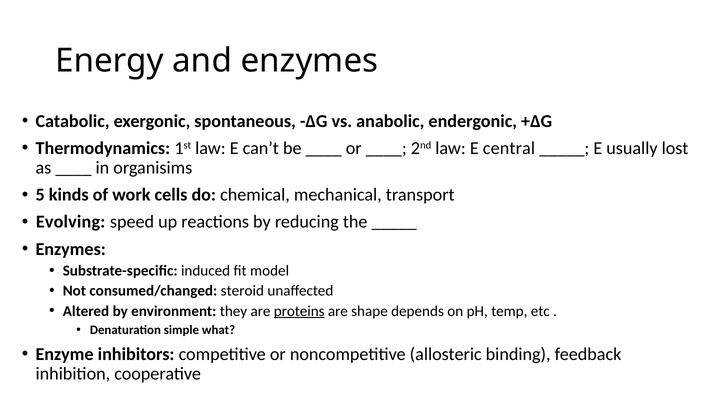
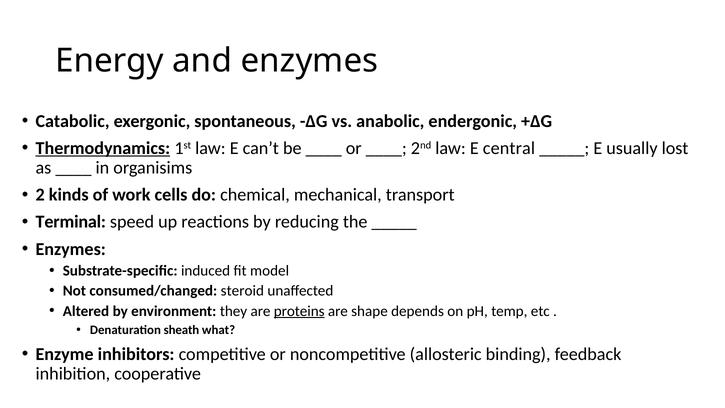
Thermodynamics underline: none -> present (103, 148)
5: 5 -> 2 (40, 195)
Evolving: Evolving -> Terminal (71, 222)
simple: simple -> sheath (181, 330)
